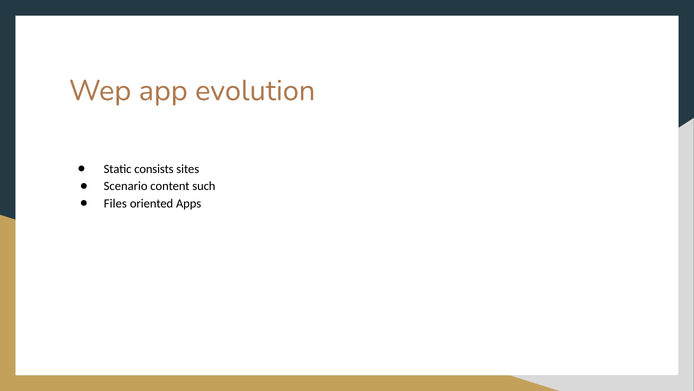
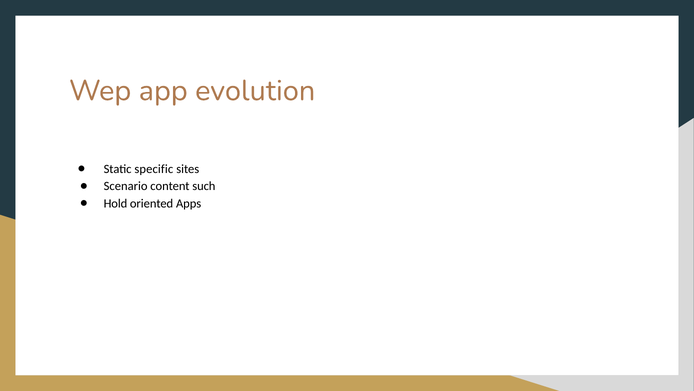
consists: consists -> specific (154, 169)
Files: Files -> Hold (115, 203)
